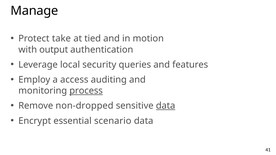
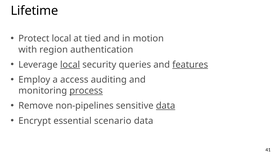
Manage: Manage -> Lifetime (34, 11)
Protect take: take -> local (61, 39)
output: output -> region (54, 50)
local underline: none -> present (70, 65)
features underline: none -> present (190, 65)
non-dropped: non-dropped -> non-pipelines (85, 106)
